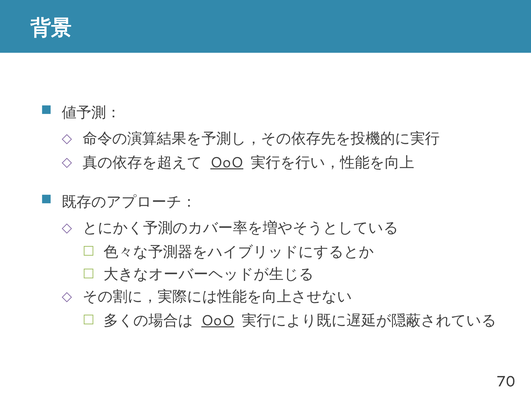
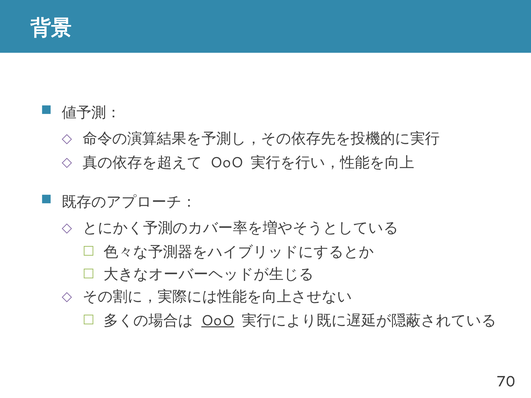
OoO underline: present -> none (227, 163)
